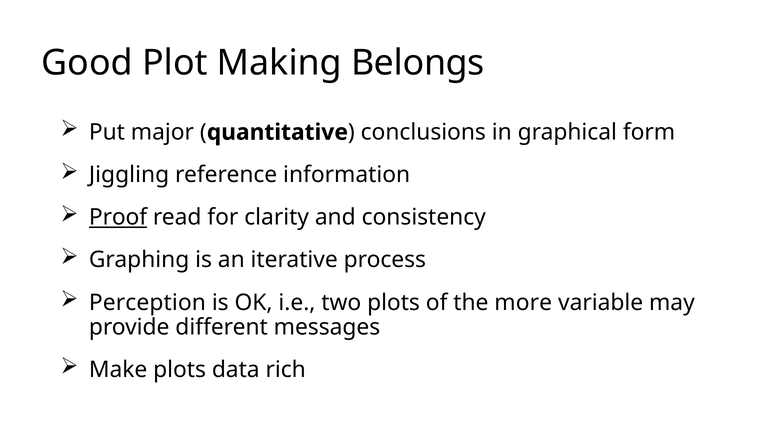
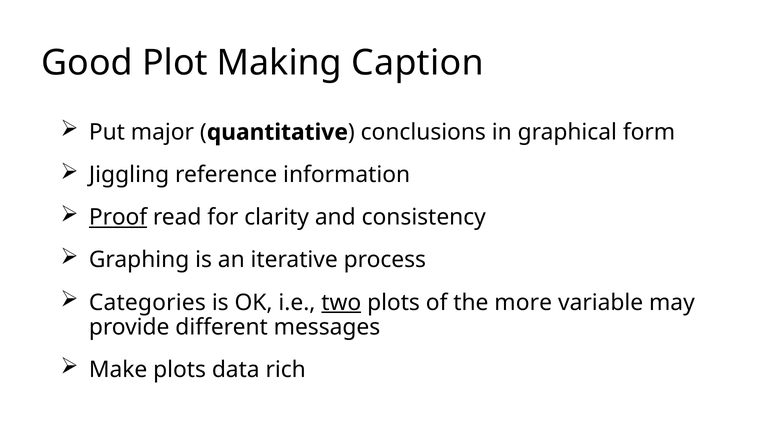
Belongs: Belongs -> Caption (418, 63)
Perception: Perception -> Categories (147, 302)
two underline: none -> present (341, 302)
